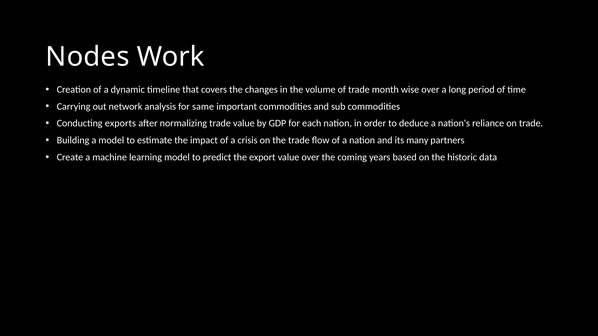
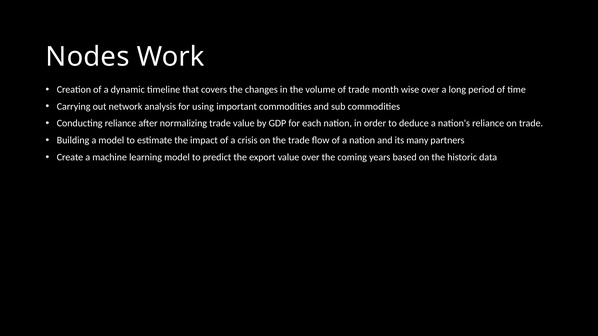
same: same -> using (203, 107)
Conducting exports: exports -> reliance (121, 124)
